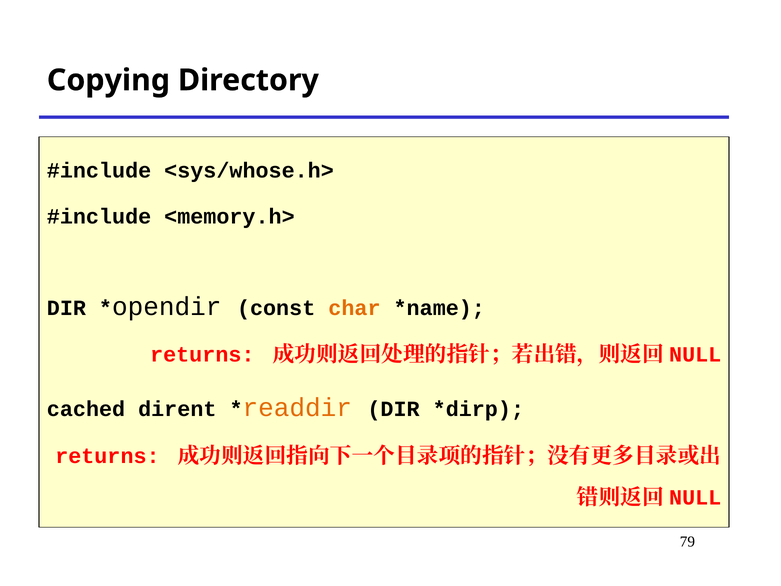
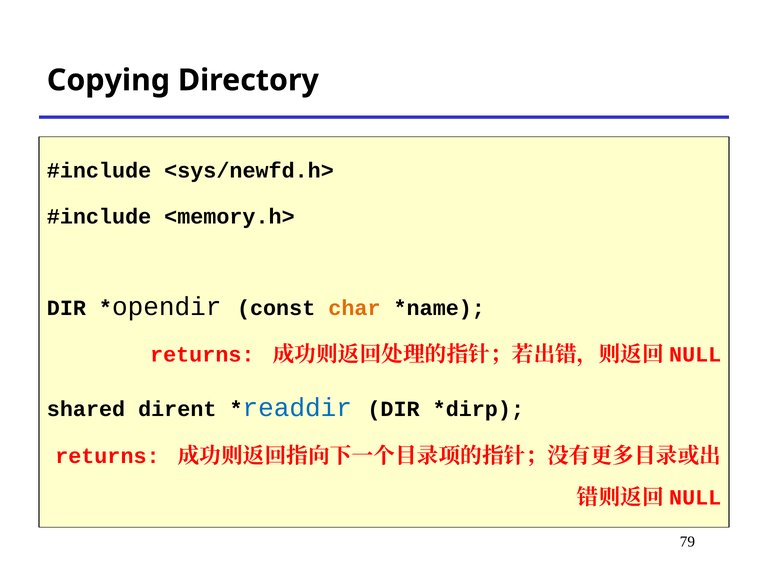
<sys/whose.h>: <sys/whose.h> -> <sys/newfd.h> (249, 171)
cached: cached -> shared (86, 409)
readdir colour: orange -> blue (297, 408)
